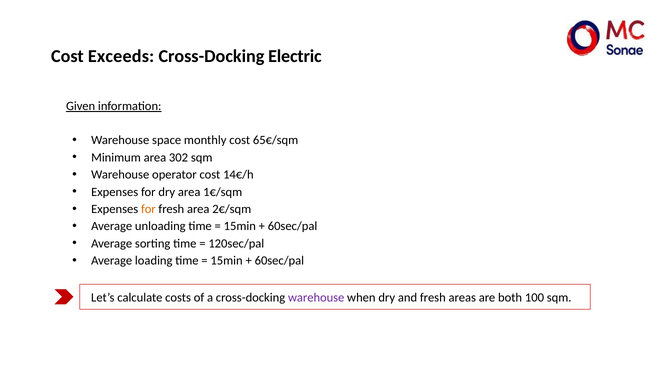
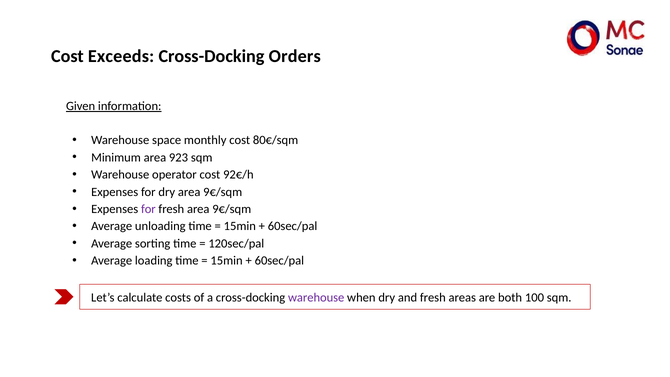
Electric: Electric -> Orders (295, 56)
65€/sqm: 65€/sqm -> 80€/sqm (276, 140)
302: 302 -> 923 (179, 157)
14€/h: 14€/h -> 92€/h (238, 175)
dry area 1€/sqm: 1€/sqm -> 9€/sqm (223, 192)
for colour: orange -> purple (148, 209)
fresh area 2€/sqm: 2€/sqm -> 9€/sqm (232, 209)
